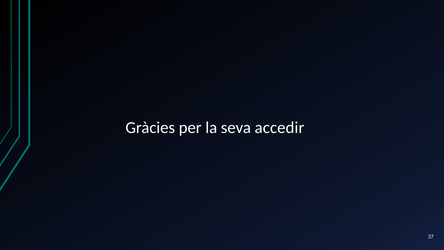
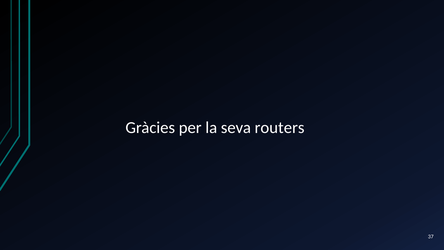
accedir: accedir -> routers (280, 127)
